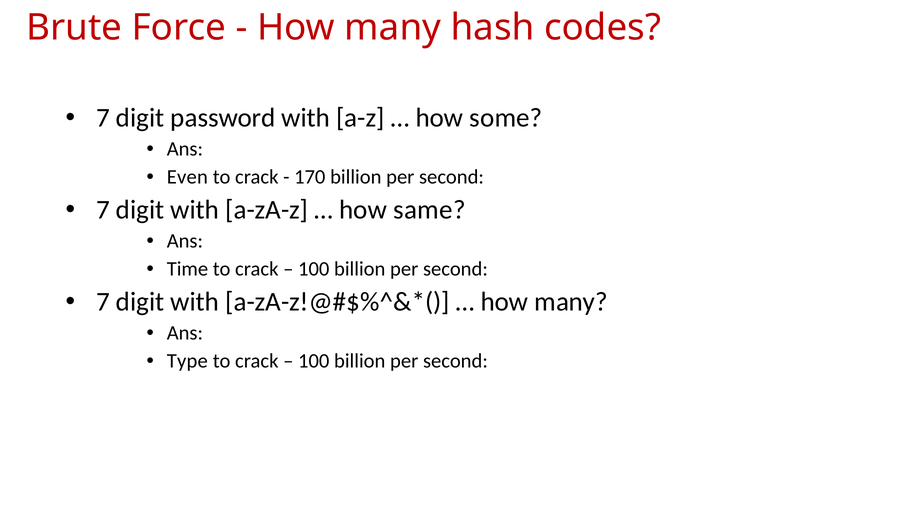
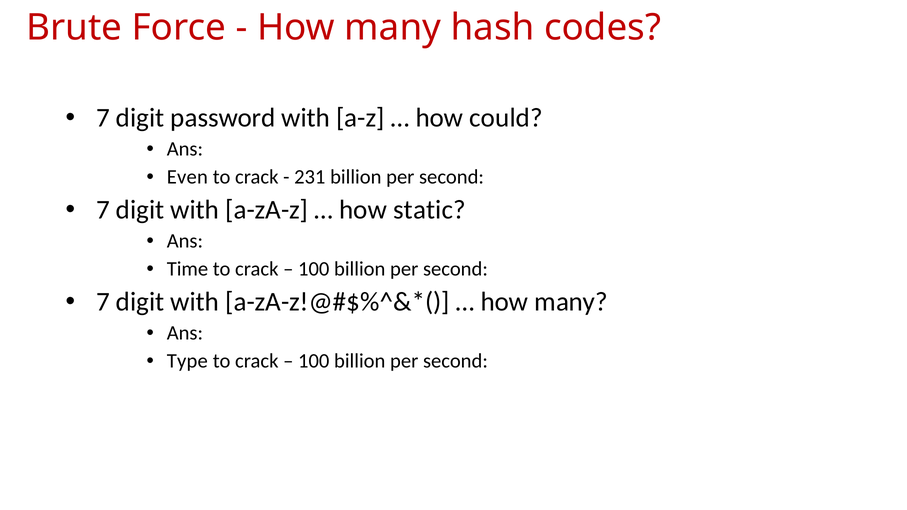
some: some -> could (506, 118)
170: 170 -> 231 (310, 177)
same: same -> static (429, 210)
